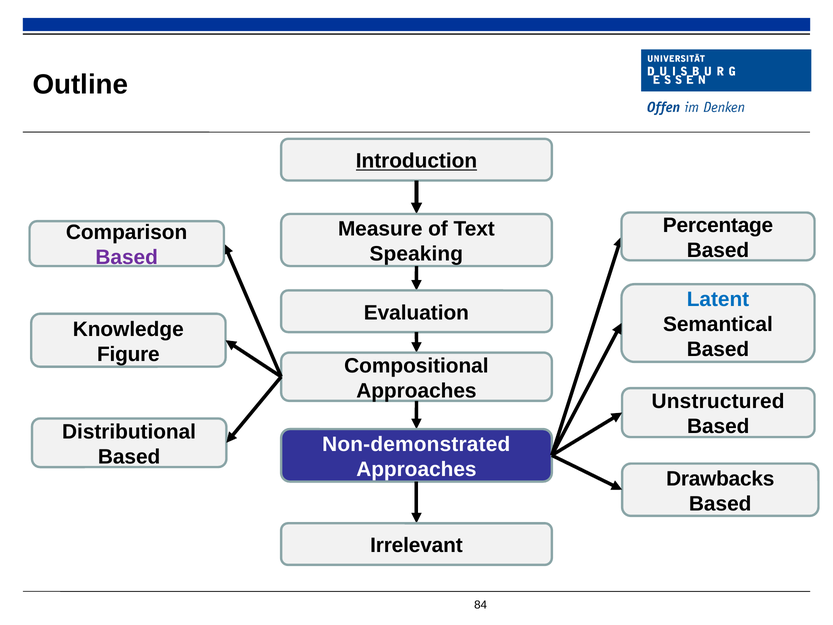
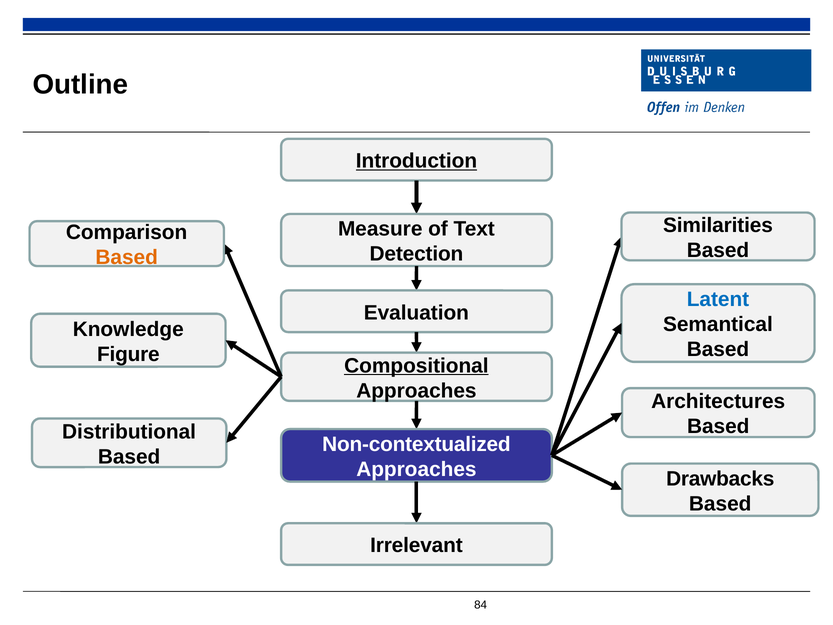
Percentage: Percentage -> Similarities (718, 225)
Speaking: Speaking -> Detection (416, 254)
Based colour: purple -> orange (127, 257)
Compositional underline: none -> present (416, 366)
Unstructured: Unstructured -> Architectures (718, 401)
Non-demonstrated: Non-demonstrated -> Non-contextualized (416, 444)
